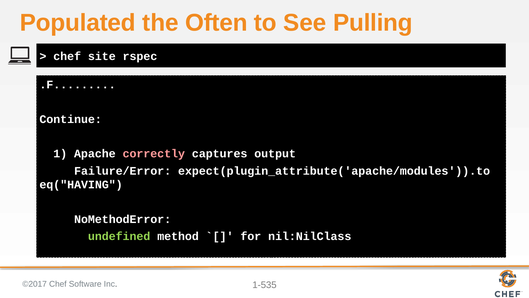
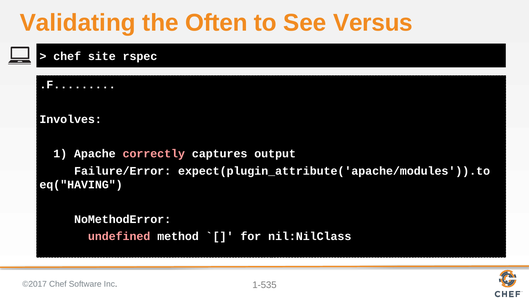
Populated: Populated -> Validating (78, 23)
Pulling: Pulling -> Versus (373, 23)
Continue: Continue -> Involves (71, 119)
undefined colour: light green -> pink (119, 236)
